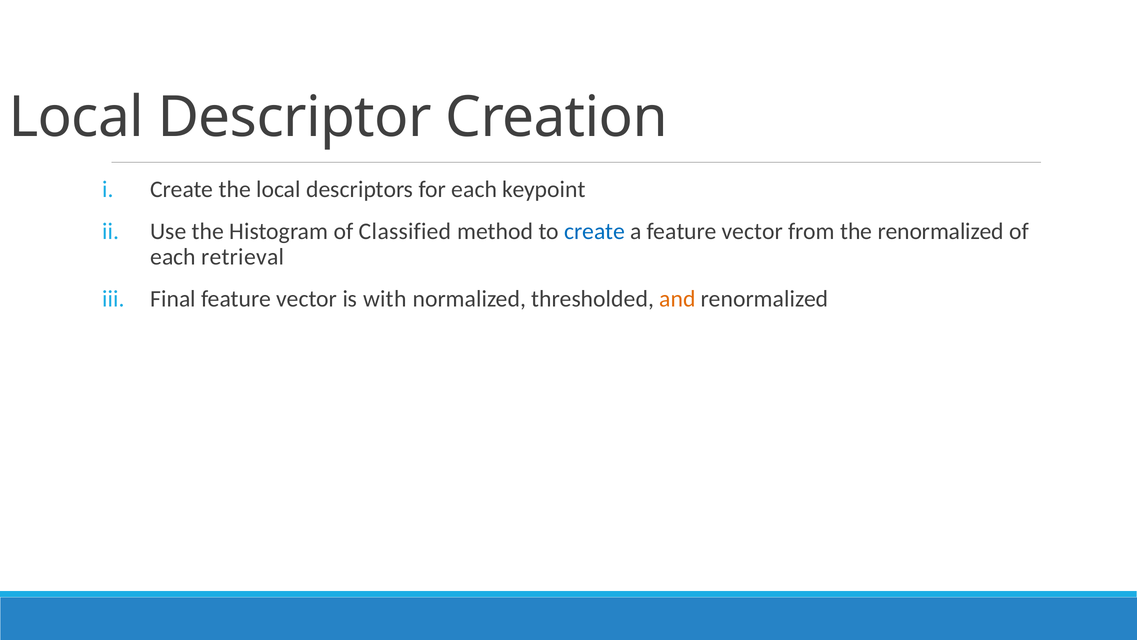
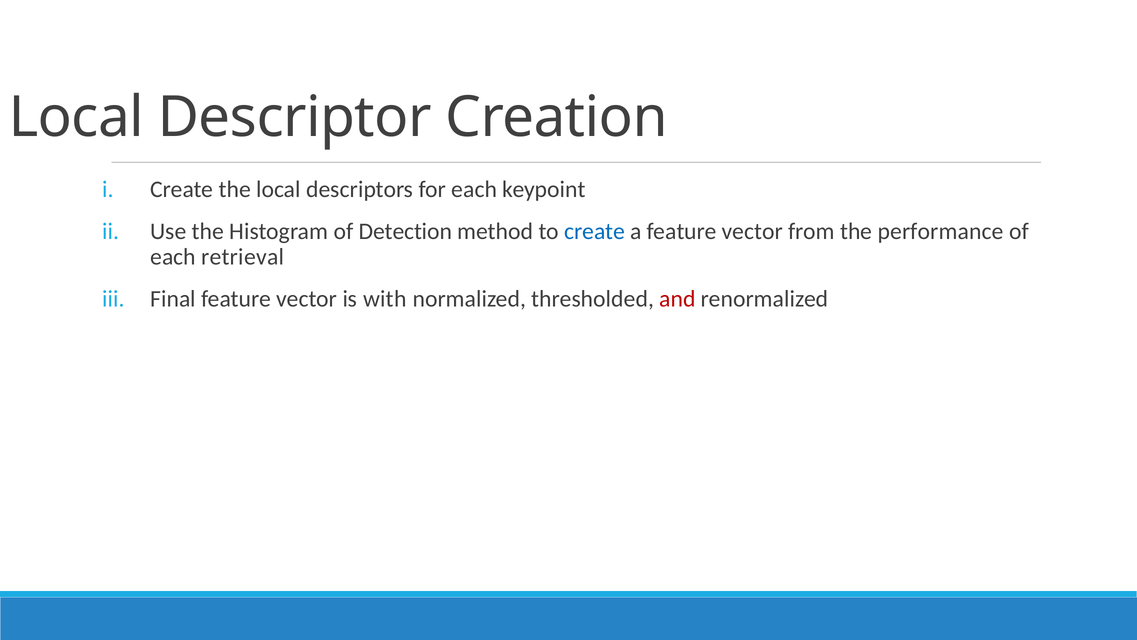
Classified: Classified -> Detection (405, 231)
the renormalized: renormalized -> performance (941, 231)
and colour: orange -> red (677, 299)
